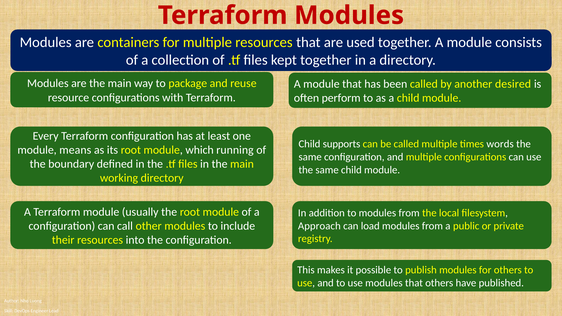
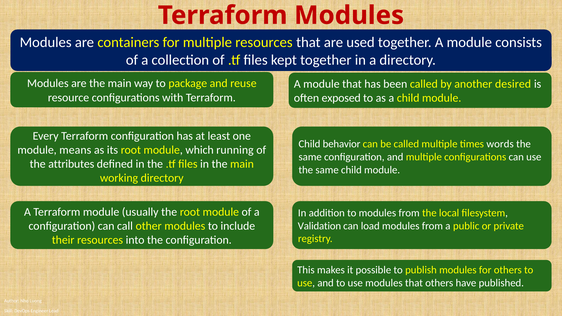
perform: perform -> exposed (341, 98)
supports: supports -> behavior (342, 144)
boundary: boundary -> attributes (71, 164)
Approach: Approach -> Validation (319, 226)
